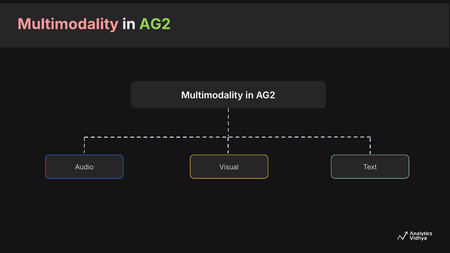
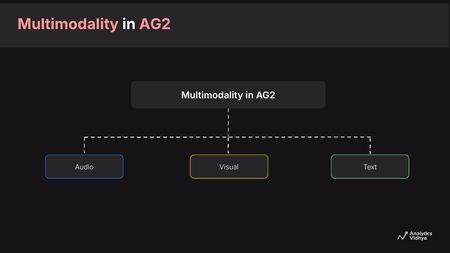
AG2 colour: light green -> pink (155, 24)
